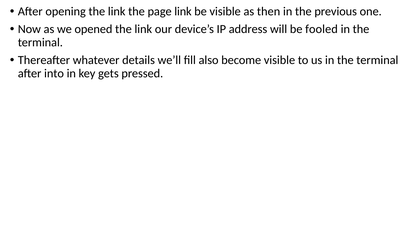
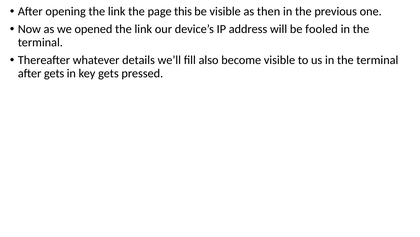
page link: link -> this (183, 12)
after into: into -> gets (54, 73)
